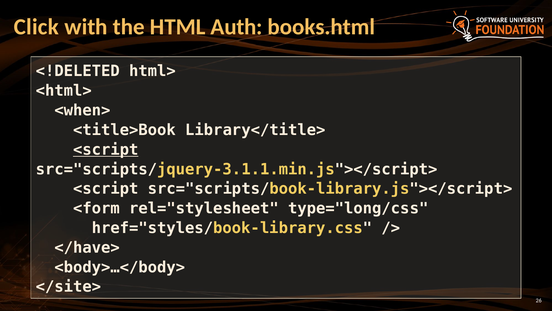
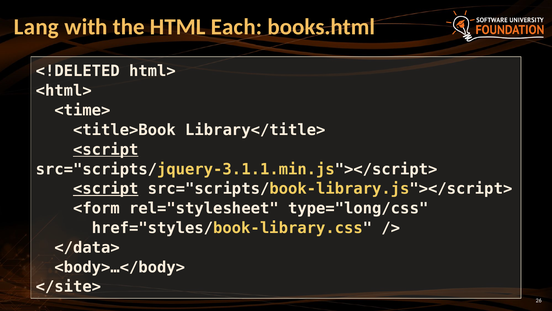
Click: Click -> Lang (36, 27)
Auth: Auth -> Each (236, 27)
<when>: <when> -> <time> (82, 110)
<script underline: none -> present (106, 189)
</have>: </have> -> </data> (87, 247)
